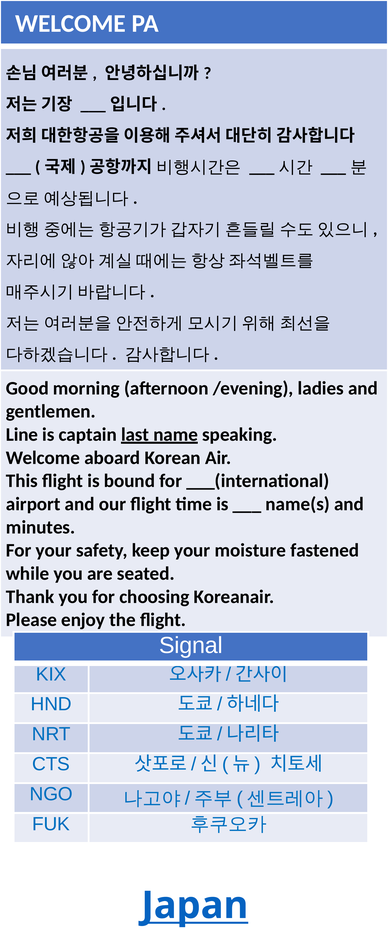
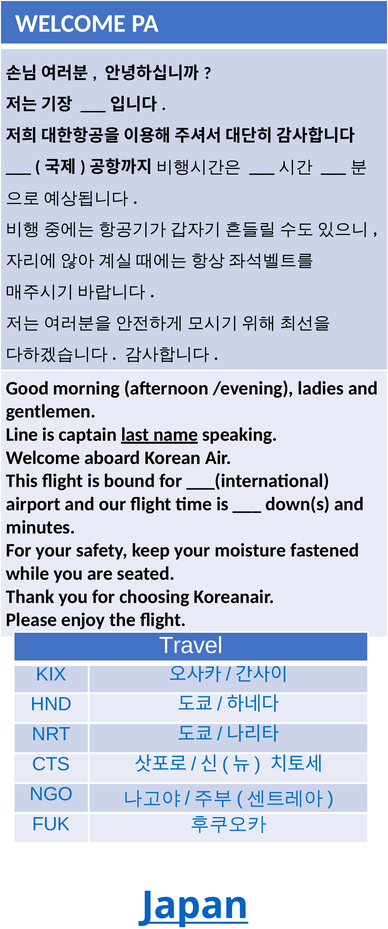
name(s: name(s -> down(s (298, 504)
Signal: Signal -> Travel (191, 645)
